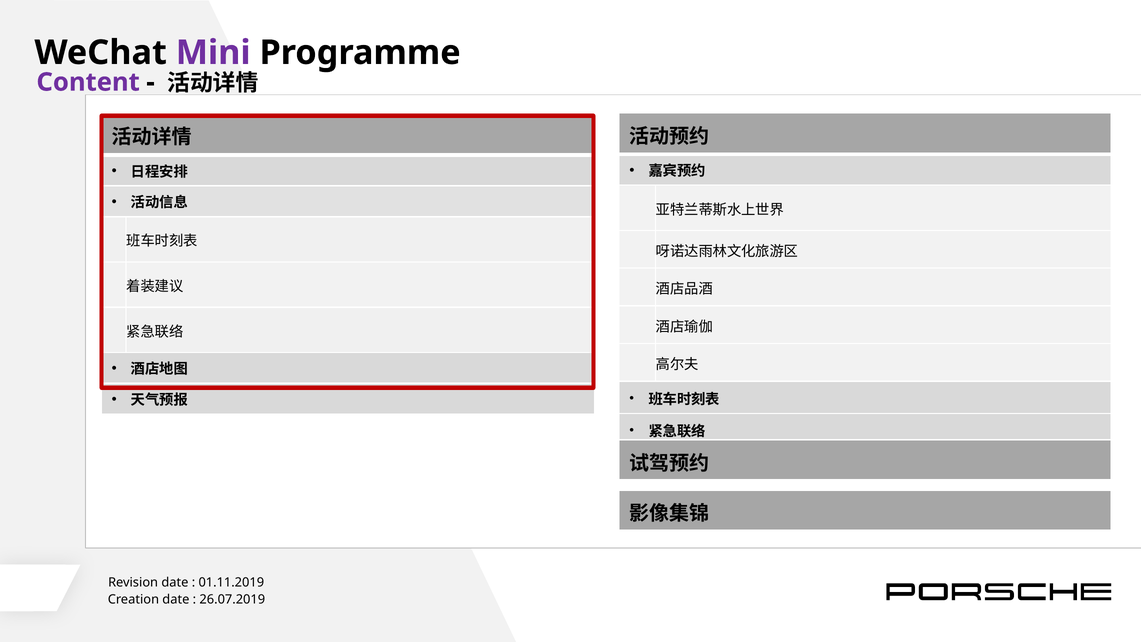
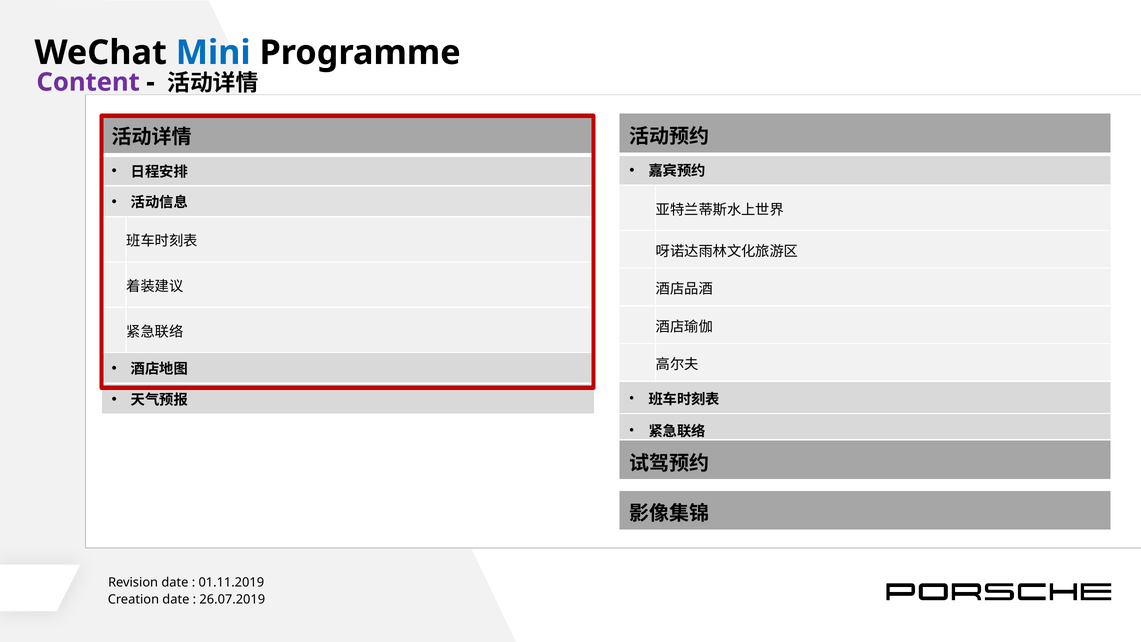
Mini colour: purple -> blue (213, 53)
